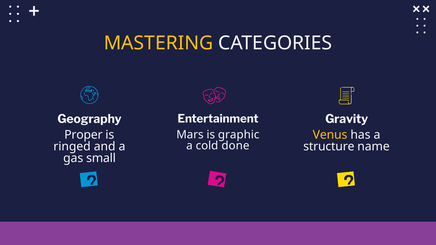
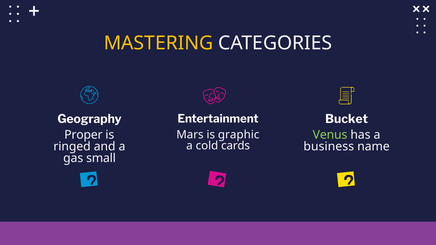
Gravity: Gravity -> Bucket (347, 119)
Venus colour: yellow -> light green (330, 135)
done: done -> cards (236, 146)
structure: structure -> business (329, 147)
